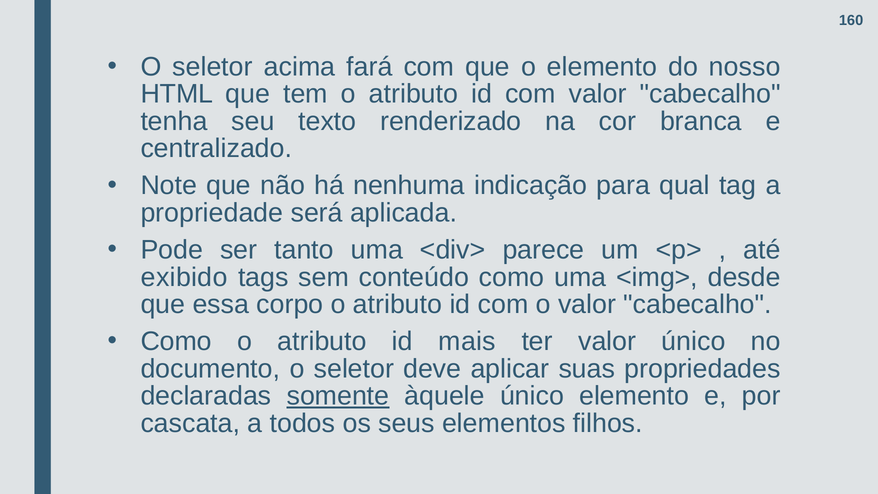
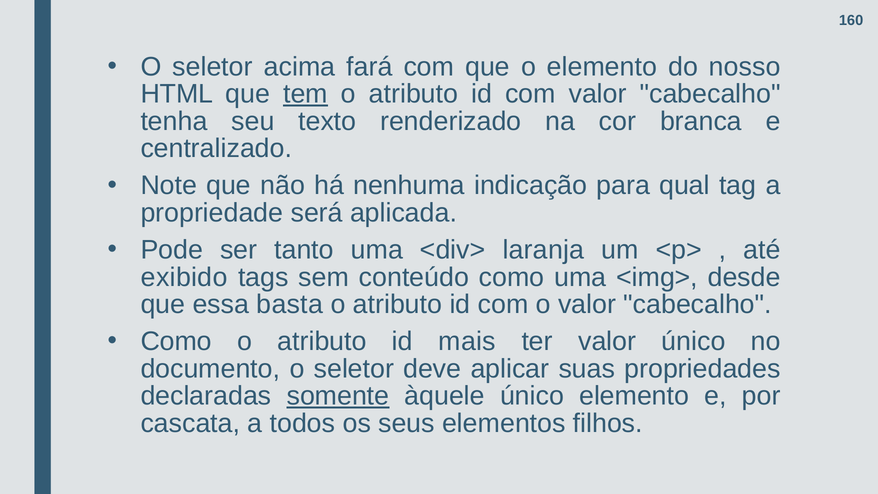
tem underline: none -> present (306, 94)
parece: parece -> laranja (543, 250)
corpo: corpo -> basta (290, 304)
